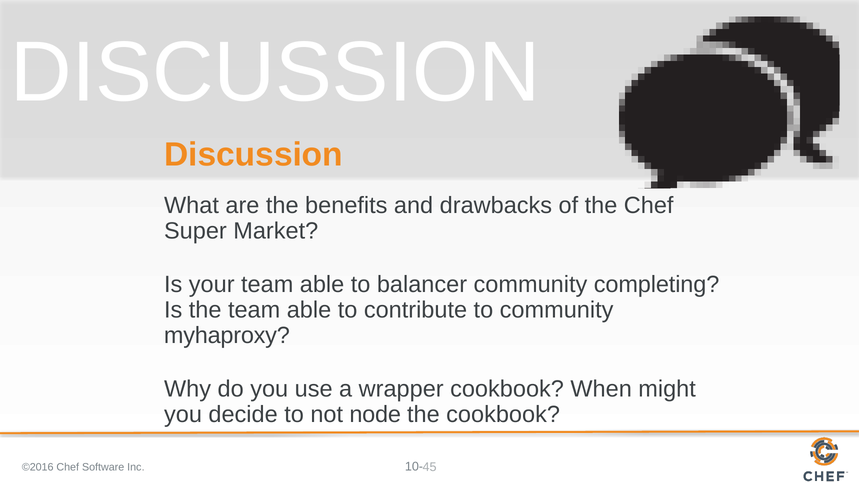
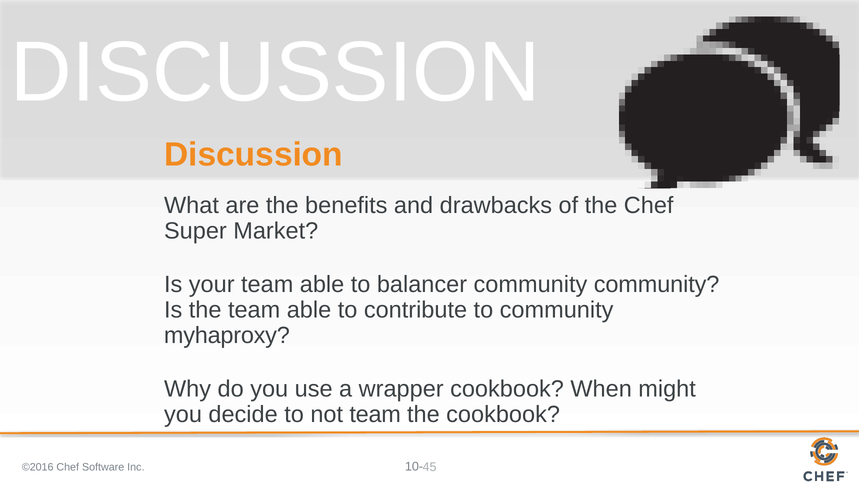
community completing: completing -> community (657, 285)
not node: node -> team (375, 414)
